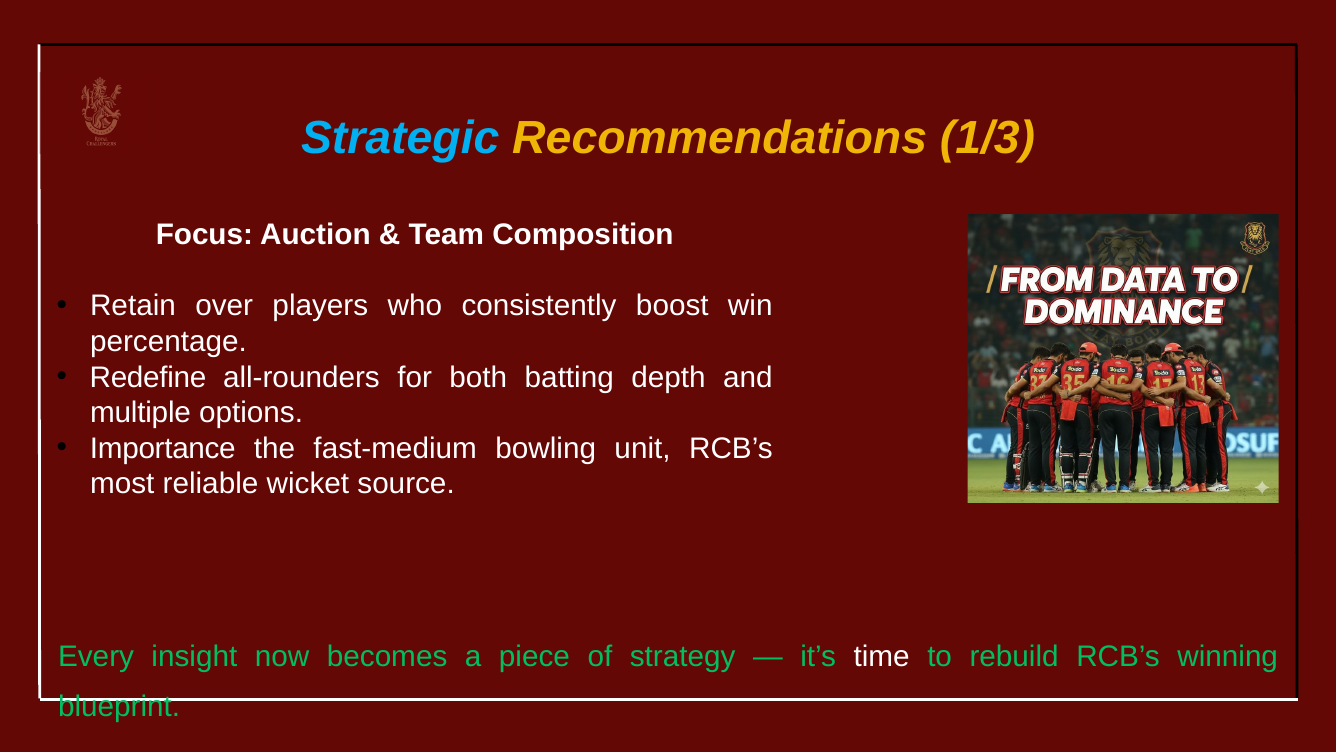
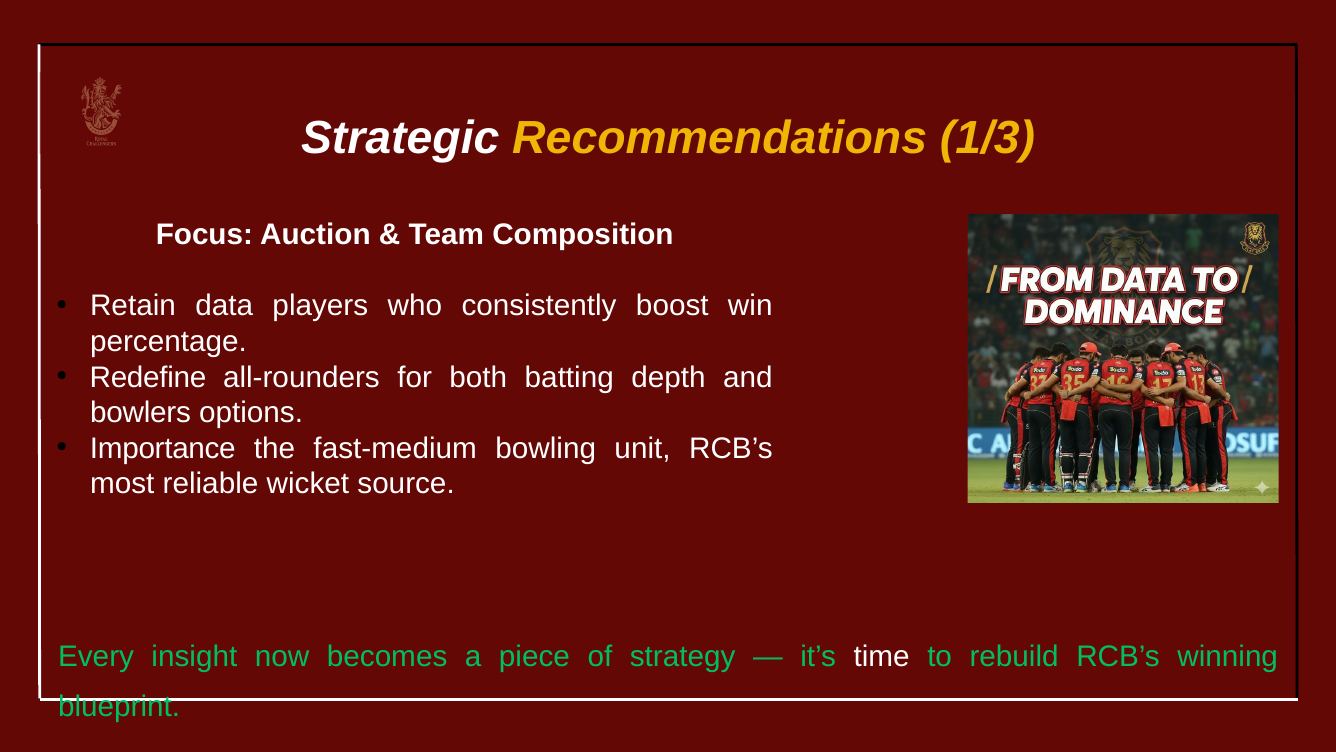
Strategic colour: light blue -> white (400, 138)
over: over -> data (224, 306)
multiple: multiple -> bowlers (141, 413)
